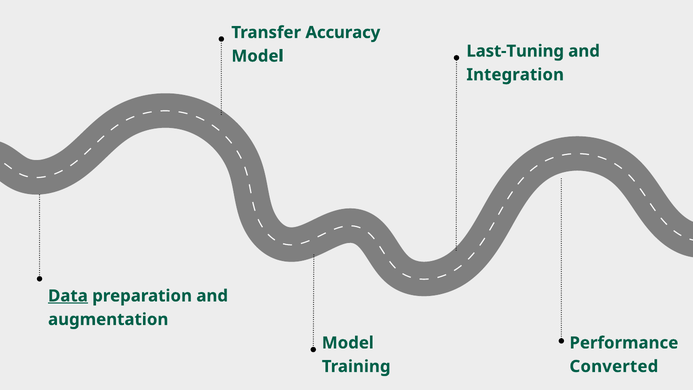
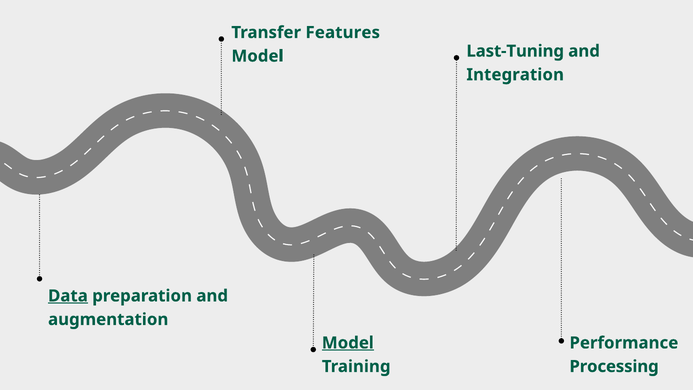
Accuracy: Accuracy -> Features (343, 33)
Model underline: none -> present (348, 343)
Converted: Converted -> Processing (614, 366)
